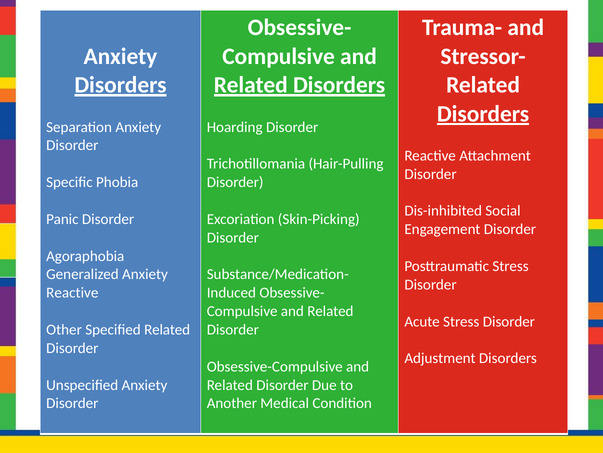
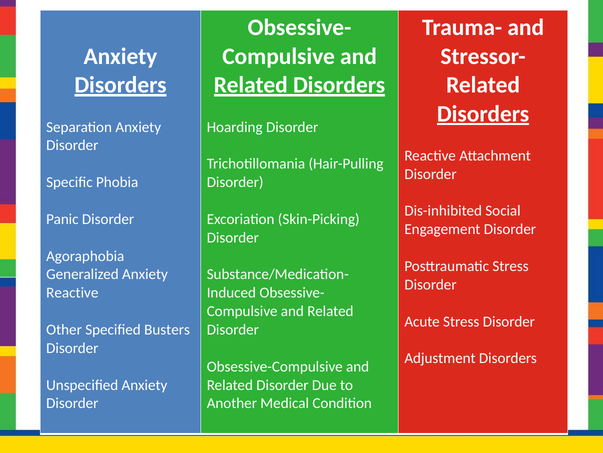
Specified Related: Related -> Busters (167, 329)
